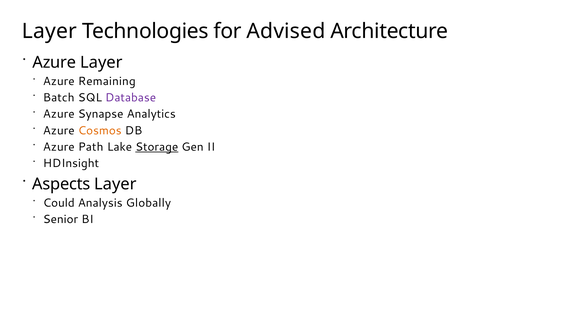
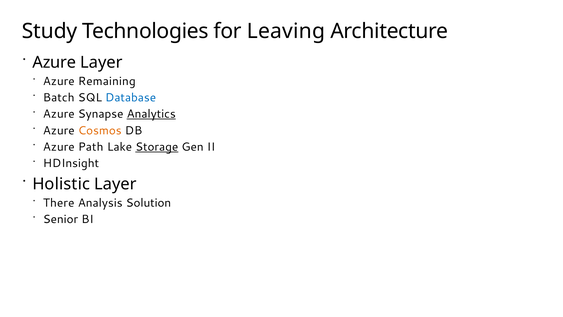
Layer: Layer -> Study (50, 31)
Advised: Advised -> Leaving (286, 31)
Database colour: purple -> blue (131, 98)
Analytics underline: none -> present (151, 114)
Aspects: Aspects -> Holistic (61, 184)
Could: Could -> There (59, 203)
Globally: Globally -> Solution (148, 203)
